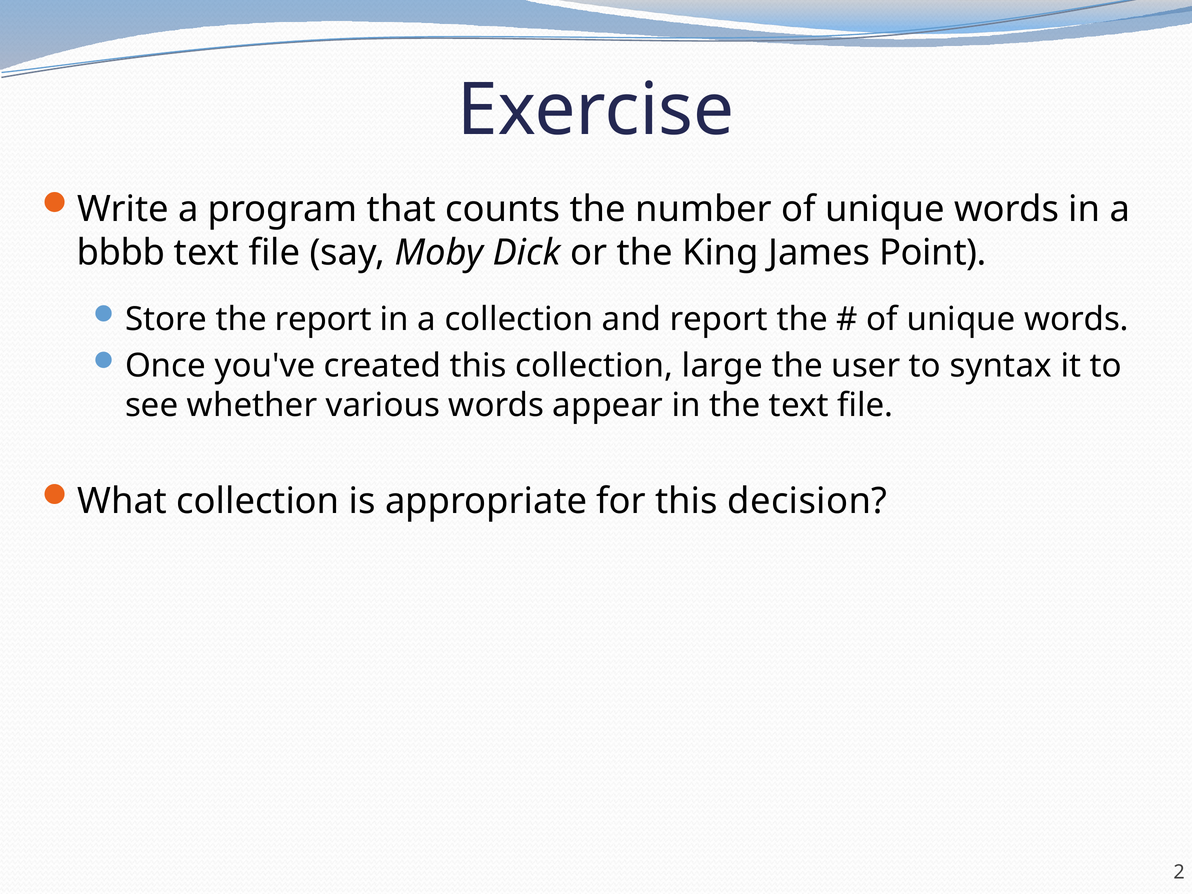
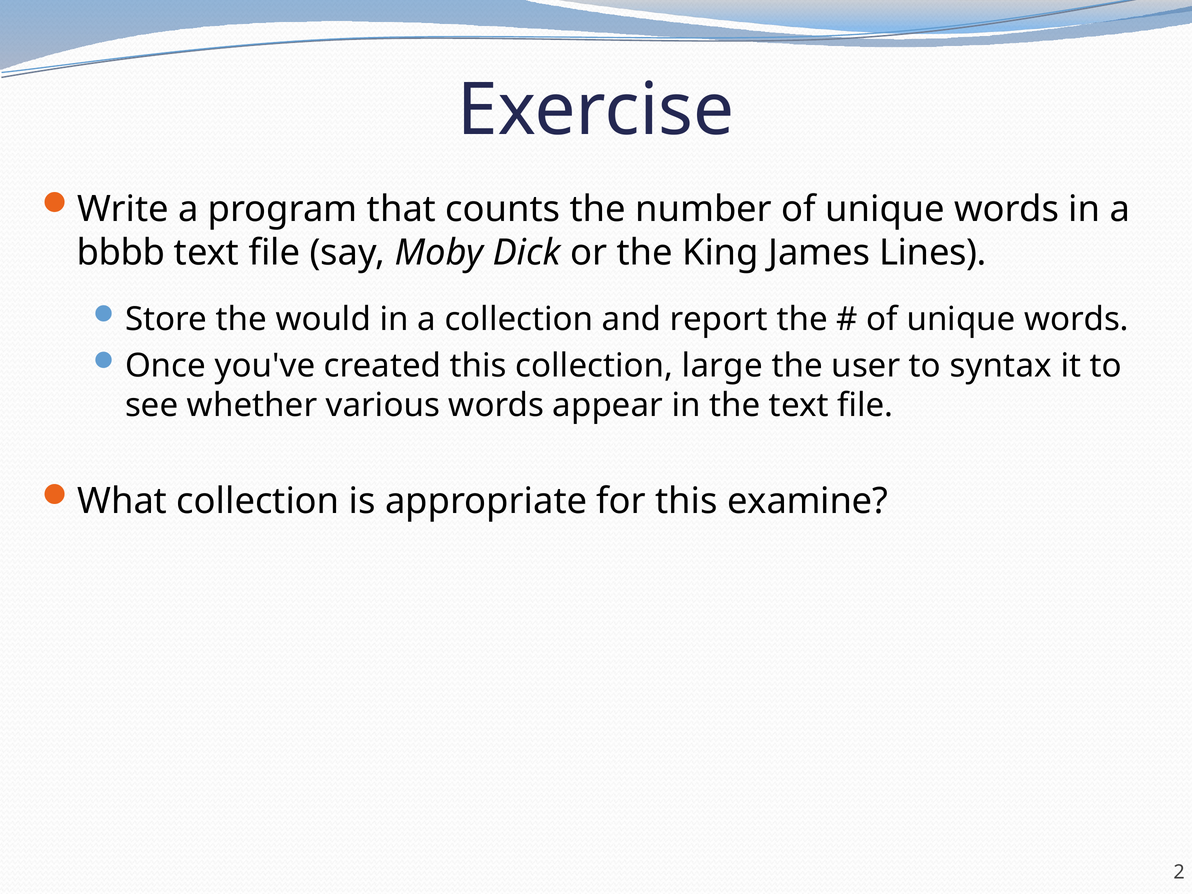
Point: Point -> Lines (933, 253)
the report: report -> would (323, 319)
decision: decision -> examine (808, 501)
